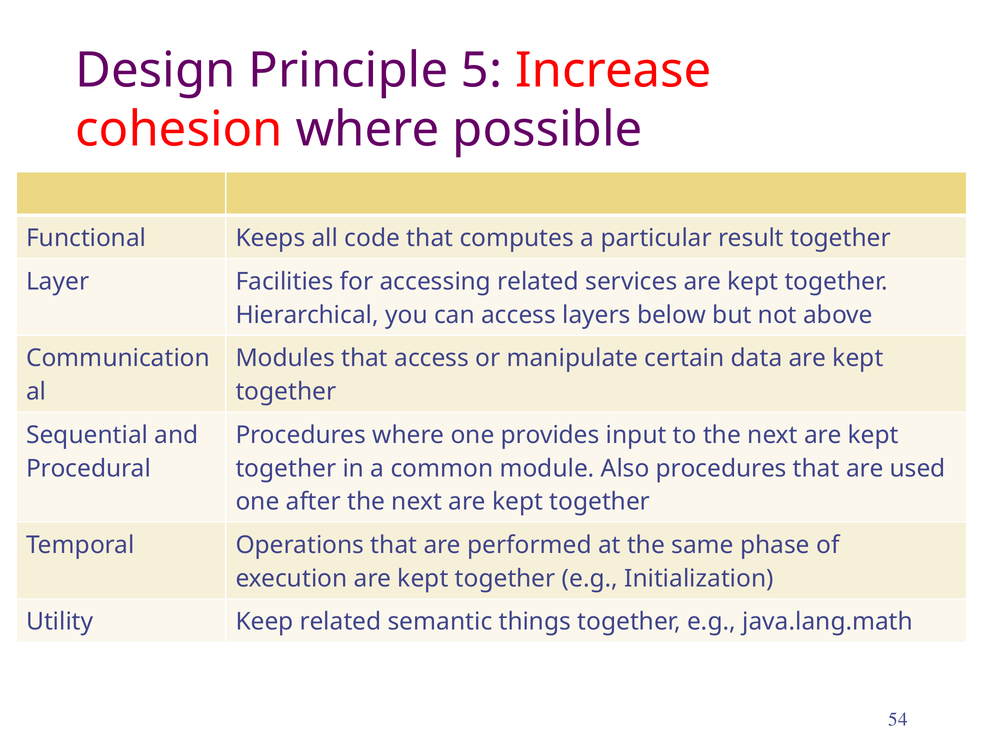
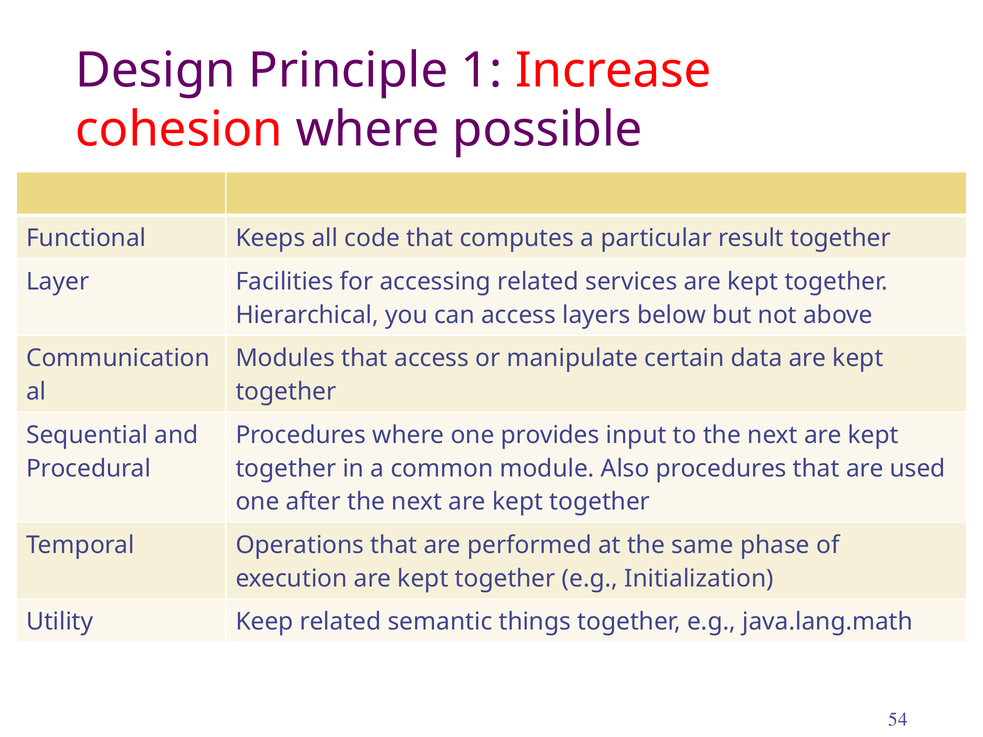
5: 5 -> 1 (482, 71)
